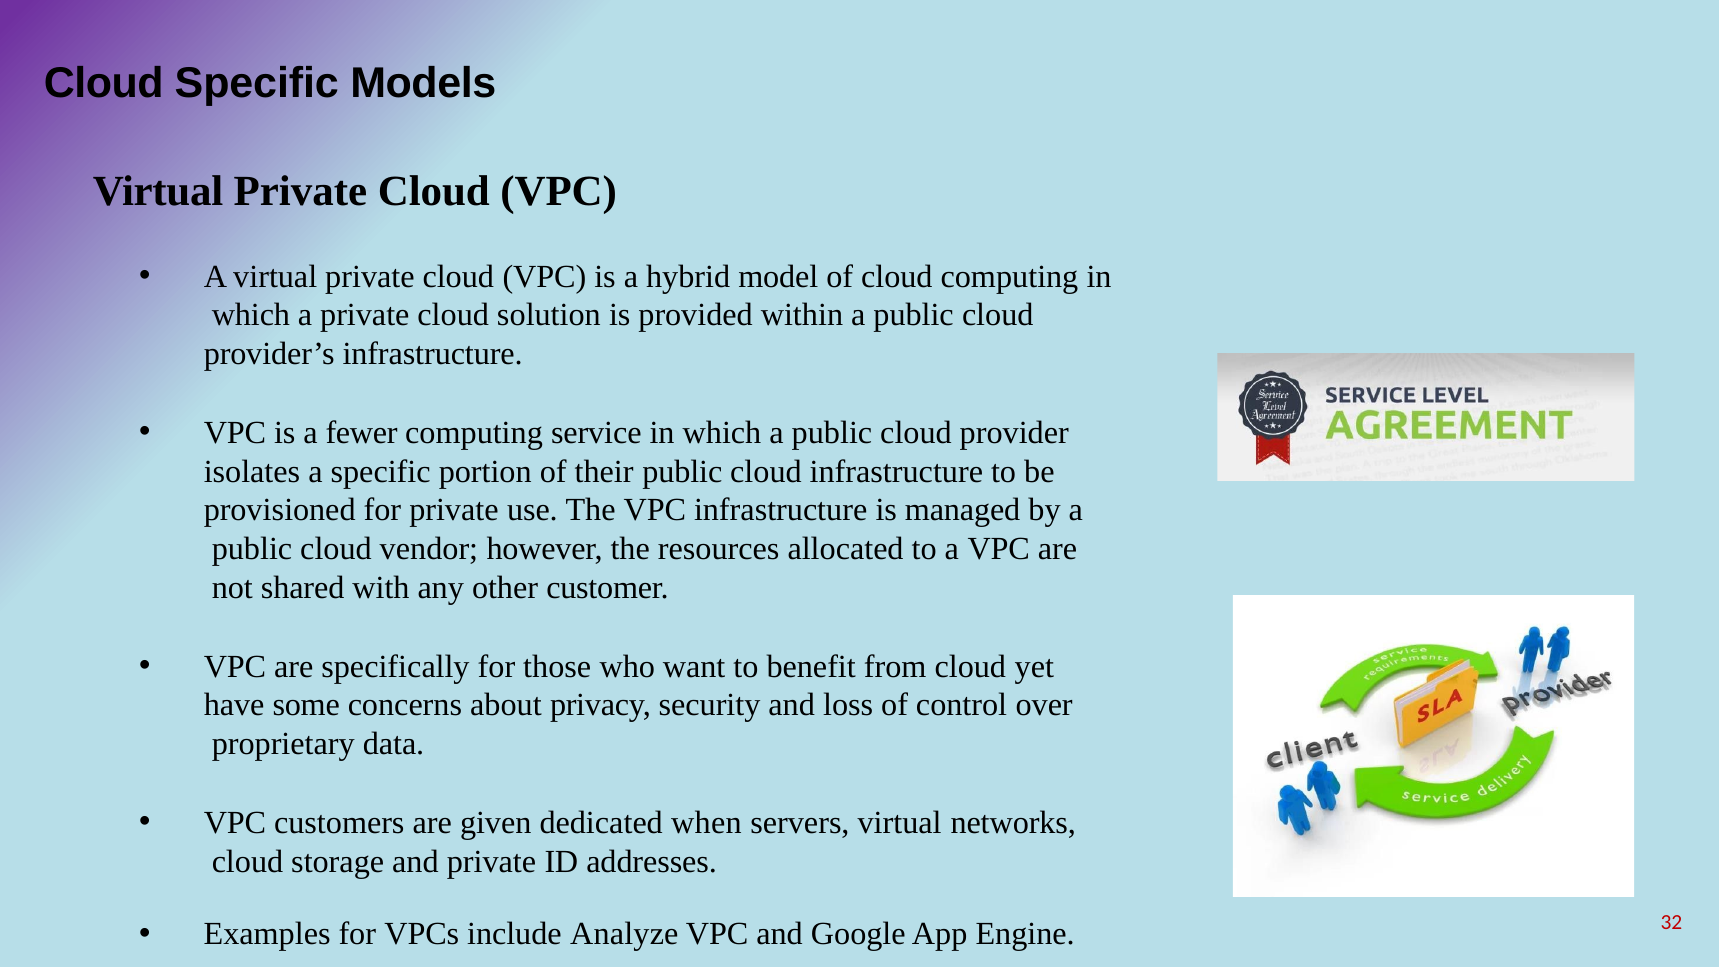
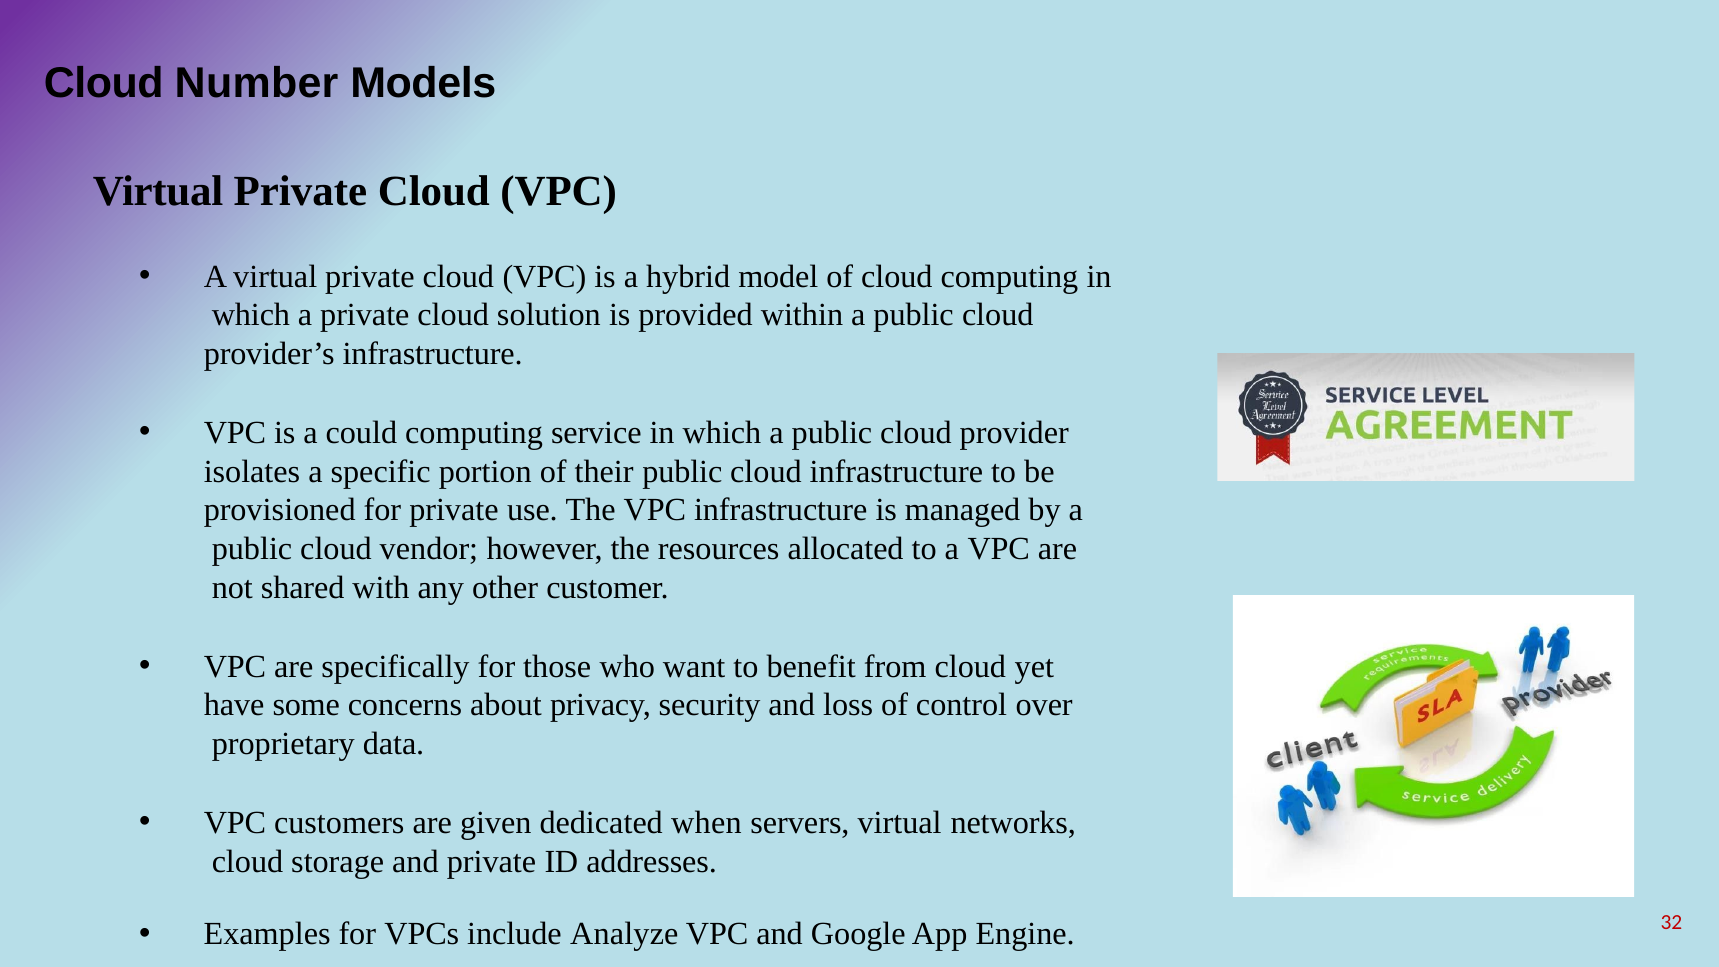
Cloud Specific: Specific -> Number (257, 83)
fewer: fewer -> could (361, 433)
